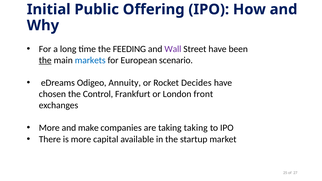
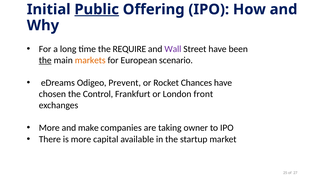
Public underline: none -> present (97, 9)
FEEDING: FEEDING -> REQUIRE (129, 49)
markets colour: blue -> orange (90, 60)
Annuity: Annuity -> Prevent (125, 83)
Decides: Decides -> Chances (196, 83)
taking taking: taking -> owner (196, 128)
